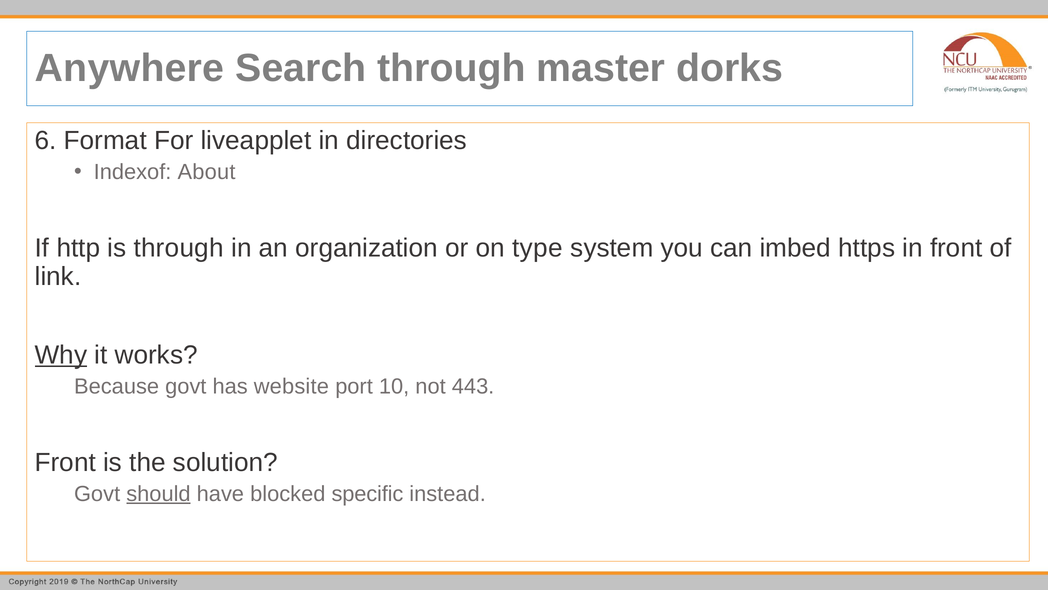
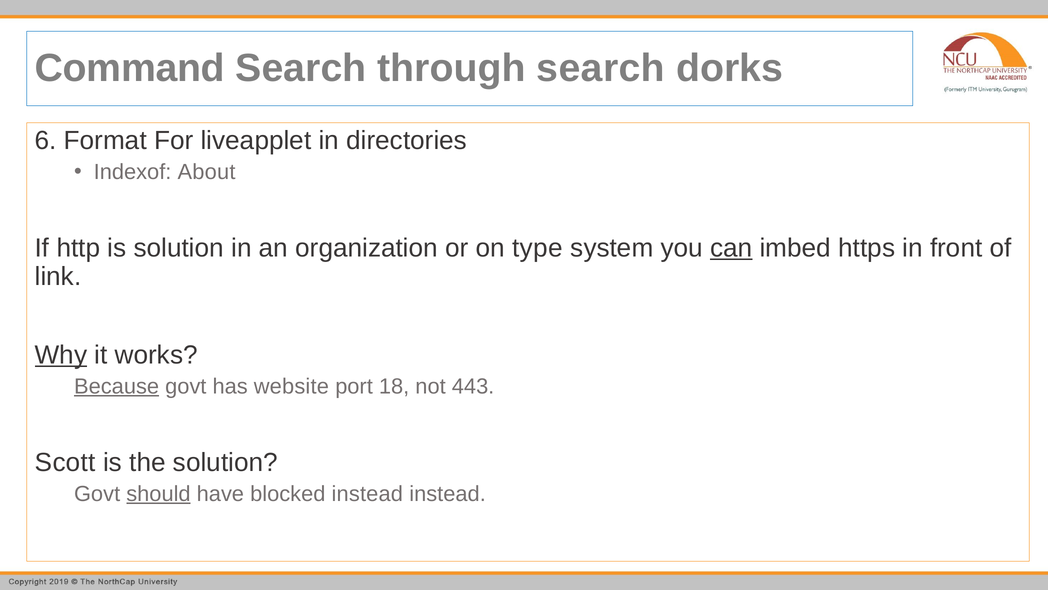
Anywhere: Anywhere -> Command (130, 68)
through master: master -> search (601, 68)
is through: through -> solution (179, 248)
can underline: none -> present (731, 248)
Because underline: none -> present (117, 386)
10: 10 -> 18 (394, 386)
Front: Front -> Scott (65, 462)
blocked specific: specific -> instead (367, 493)
